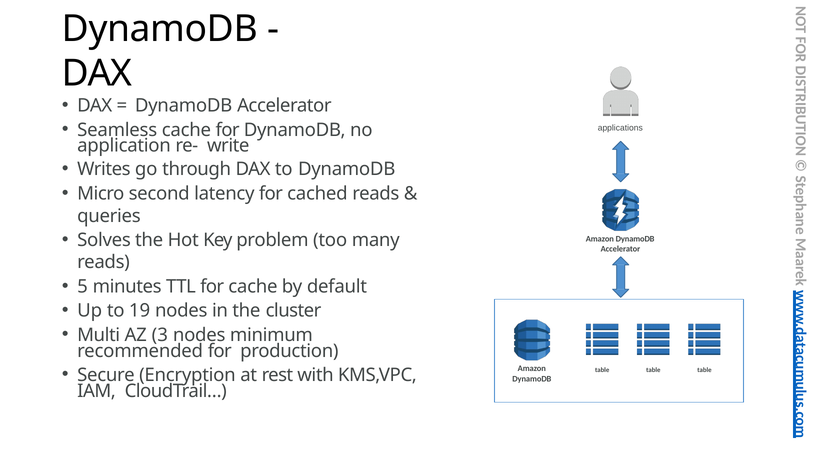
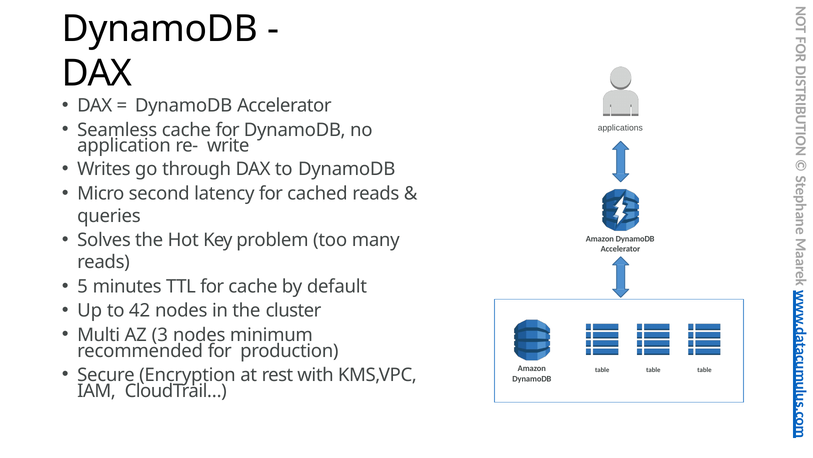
19: 19 -> 42 (140, 310)
